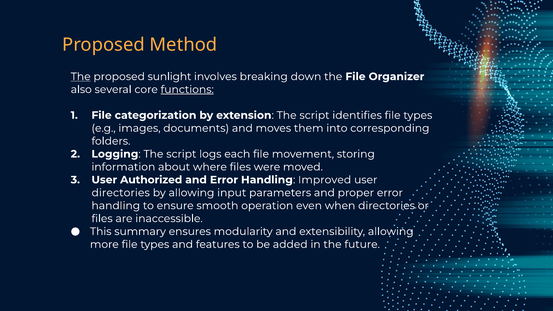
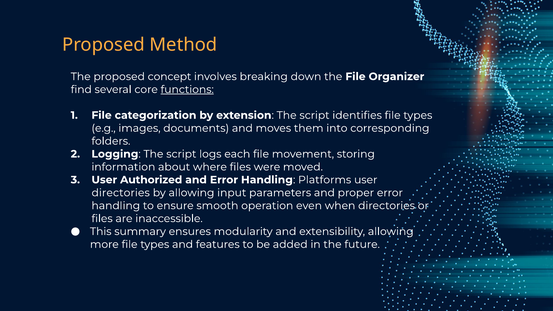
The underline: present -> none (81, 77)
sunlight: sunlight -> concept (169, 77)
also: also -> find (81, 89)
Improved: Improved -> Platforms (325, 180)
